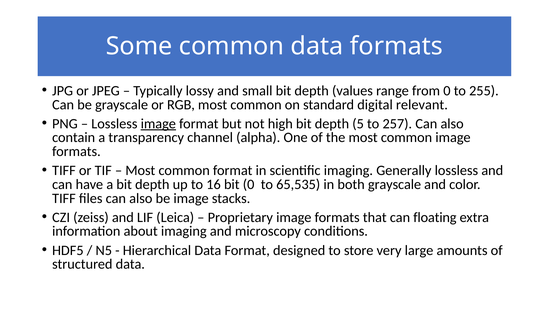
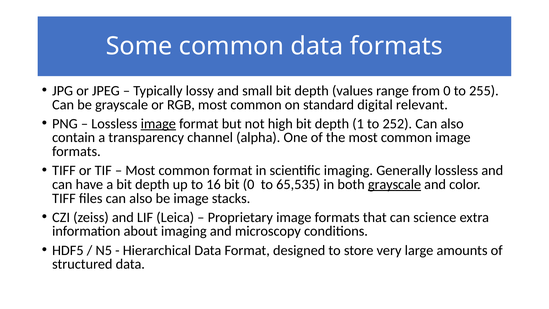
5: 5 -> 1 (358, 124)
257: 257 -> 252 (397, 124)
grayscale underline: none -> present (395, 184)
floating: floating -> science (435, 217)
